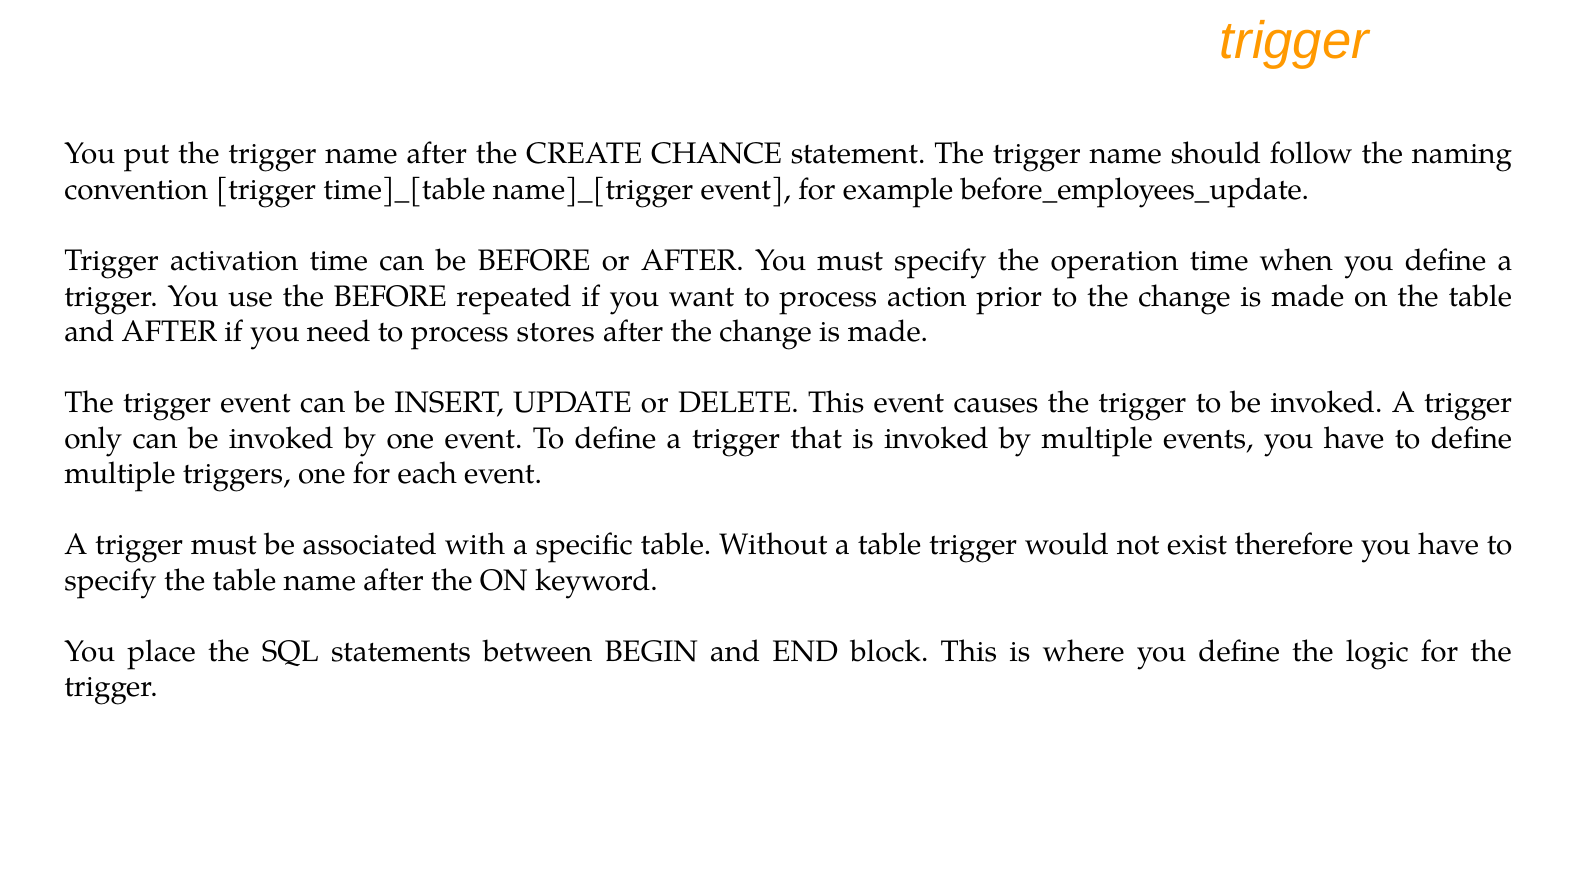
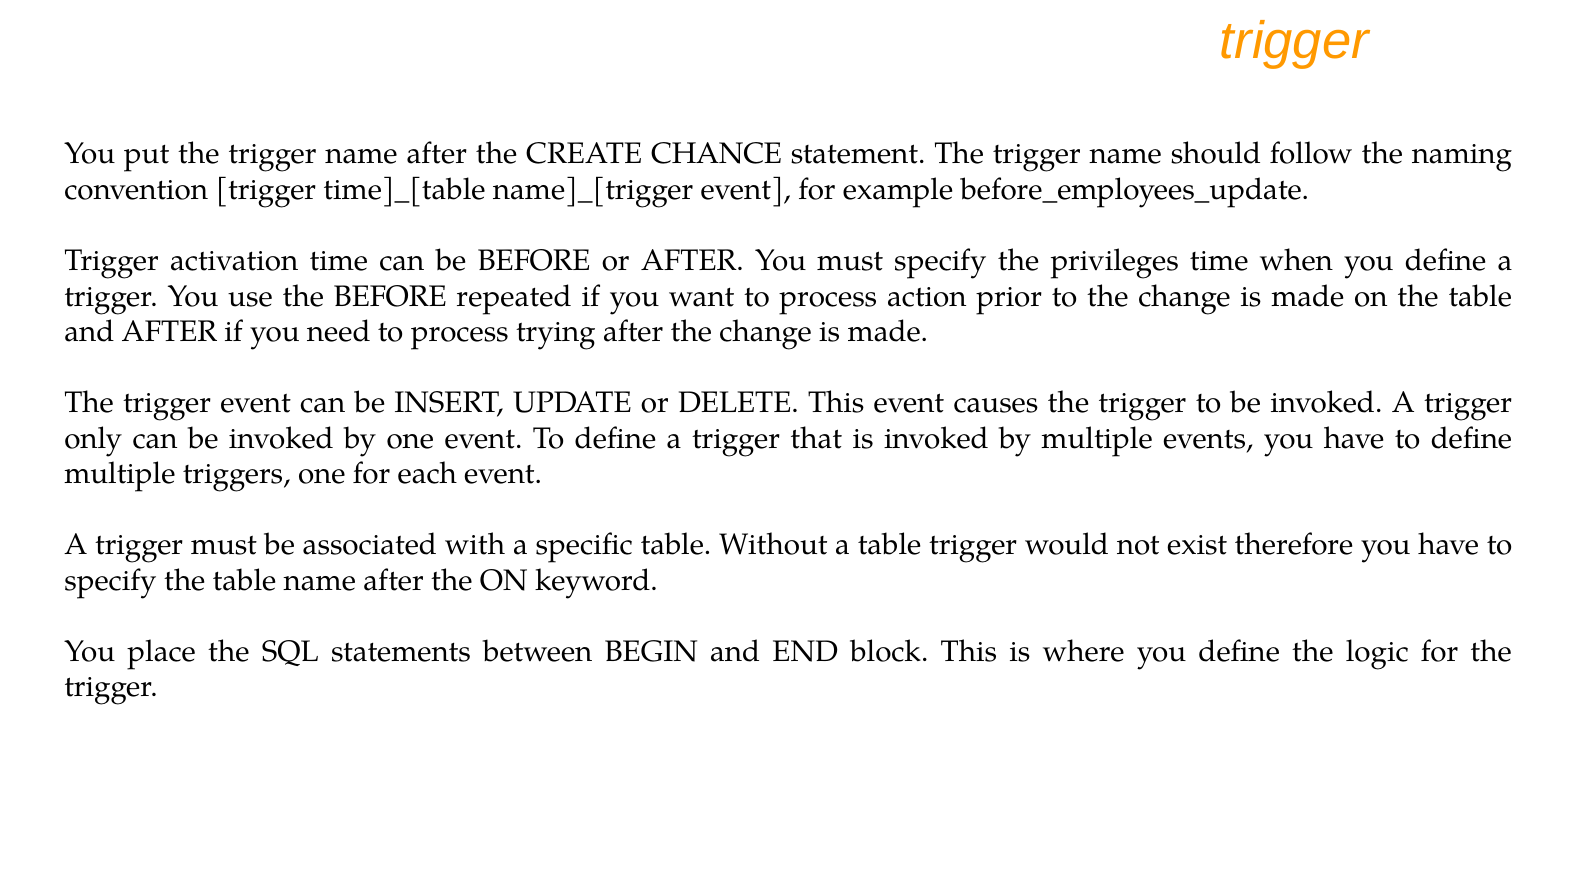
operation: operation -> privileges (1115, 261)
stores: stores -> trying (556, 332)
